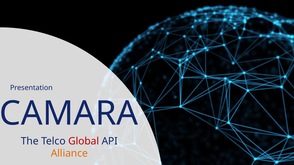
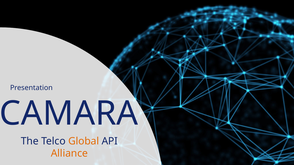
Global colour: red -> orange (84, 141)
